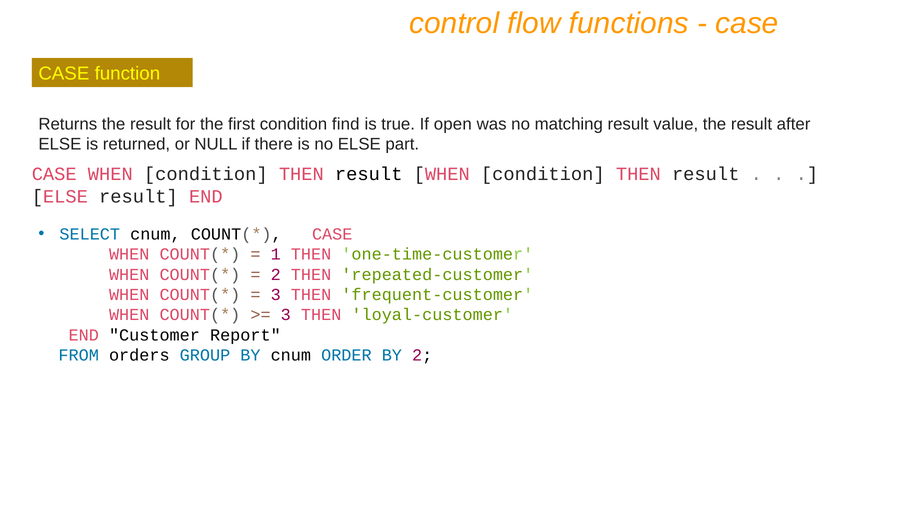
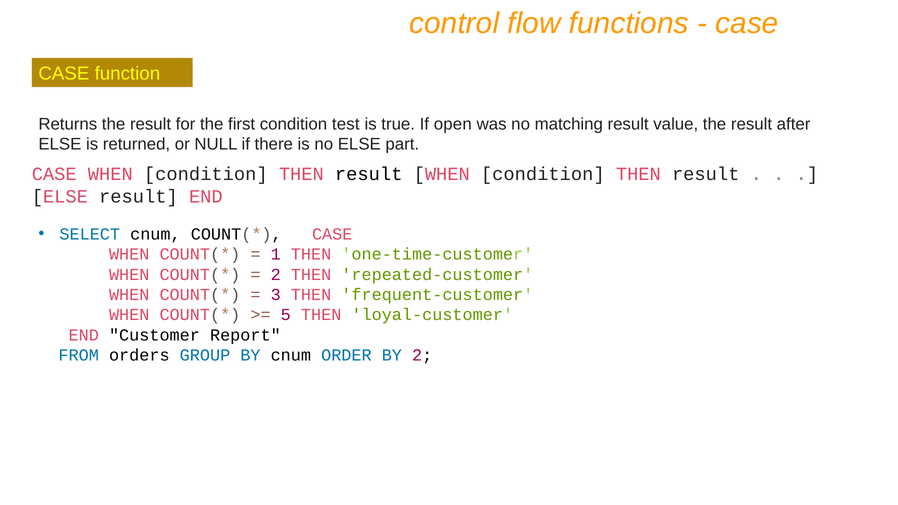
find: find -> test (346, 124)
3: 3 -> 5 (286, 315)
